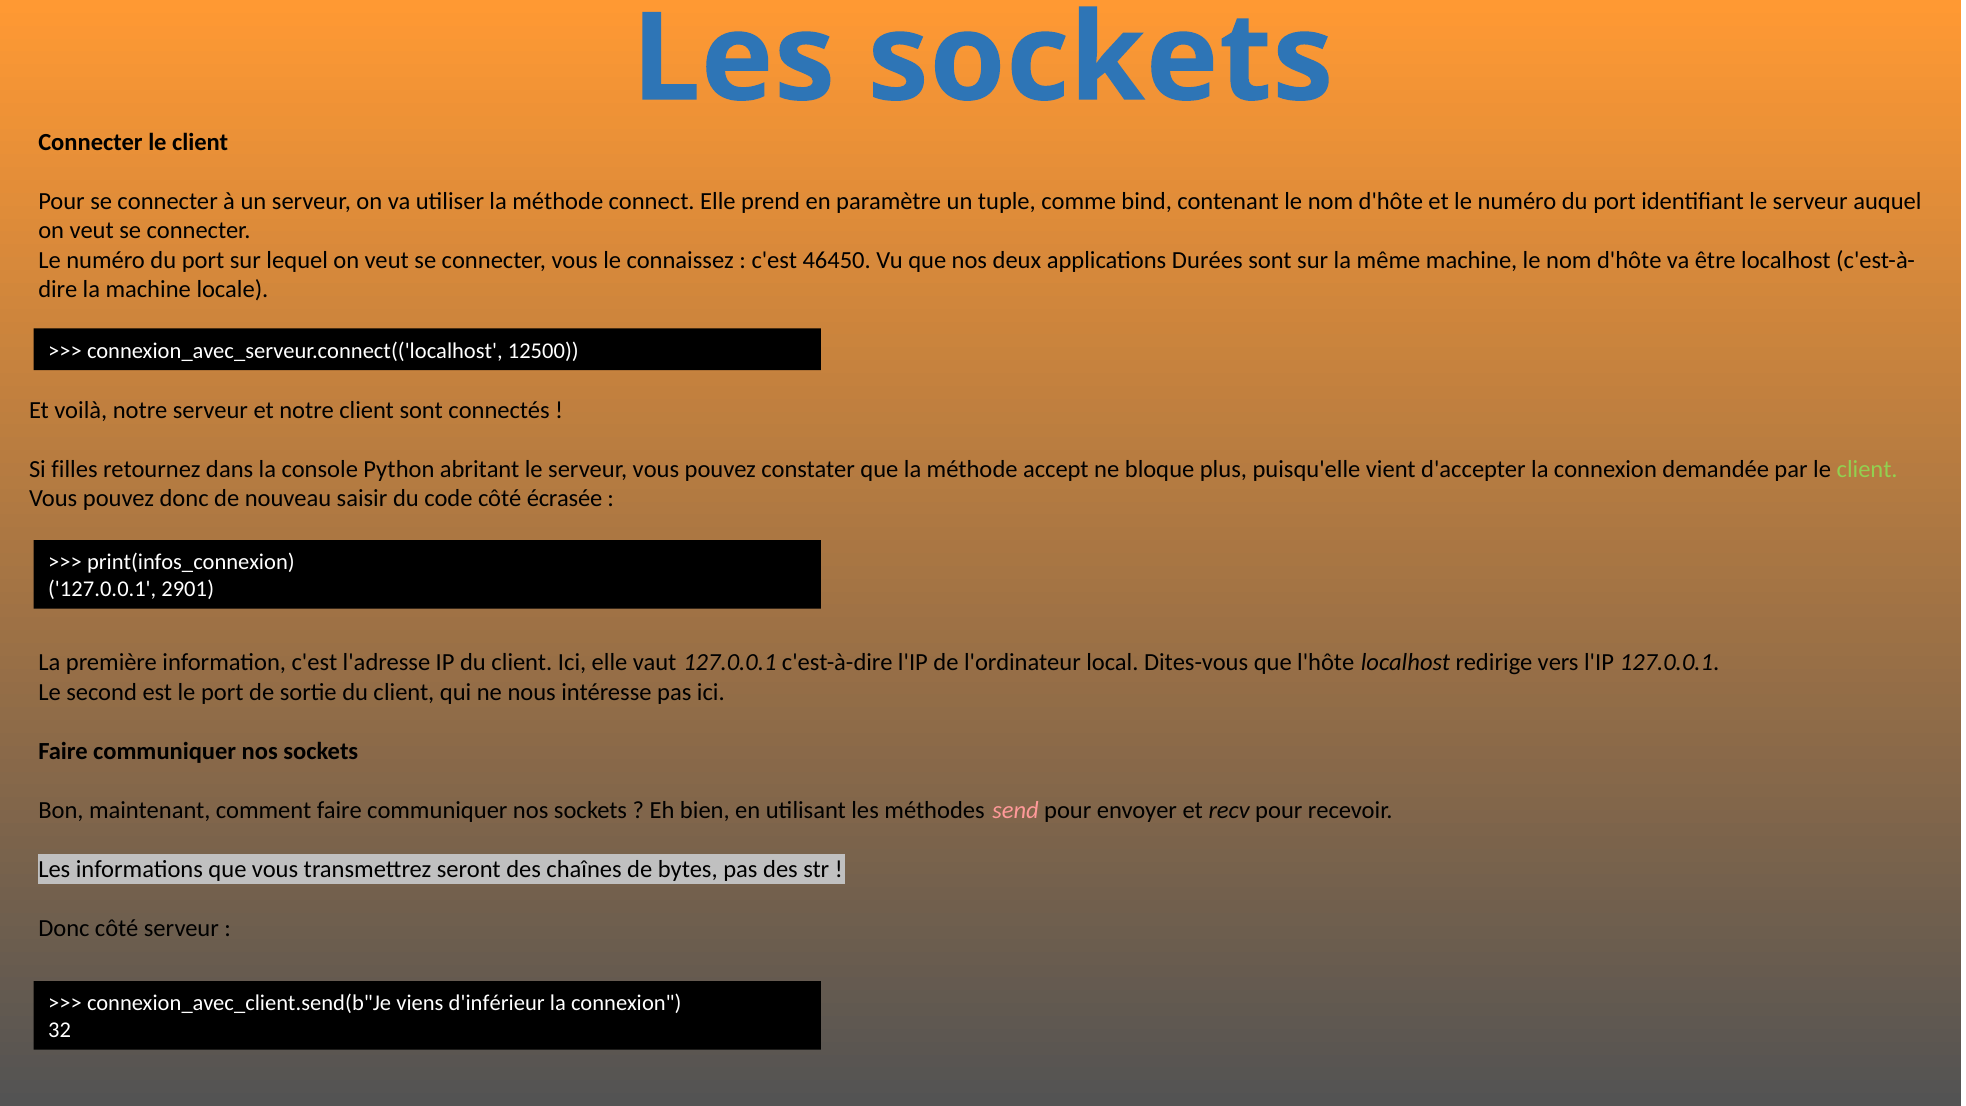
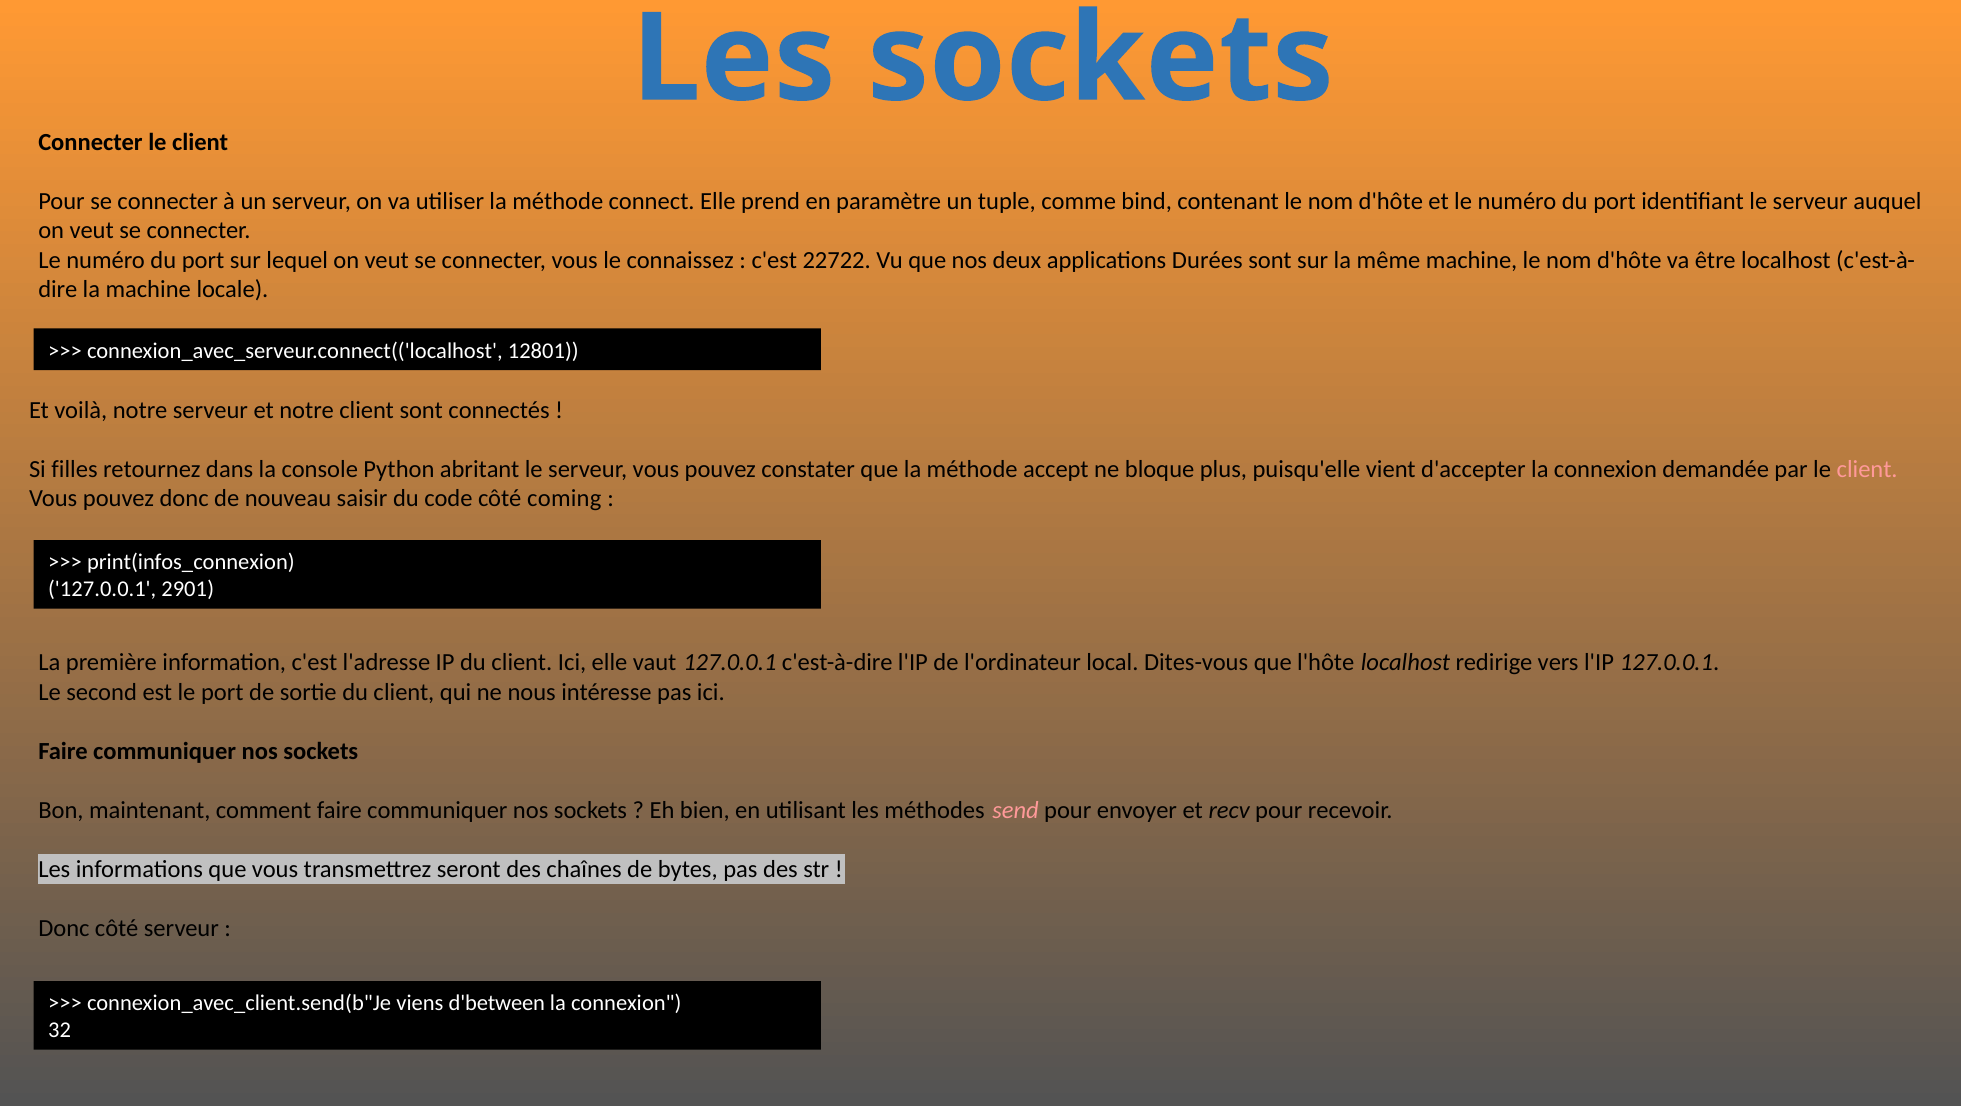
46450: 46450 -> 22722 (837, 260)
12500: 12500 -> 12801 (543, 351)
client colour: light green -> pink (1867, 469)
écrasée: écrasée -> coming (564, 499)
d'inférieur: d'inférieur -> d'between (497, 1003)
